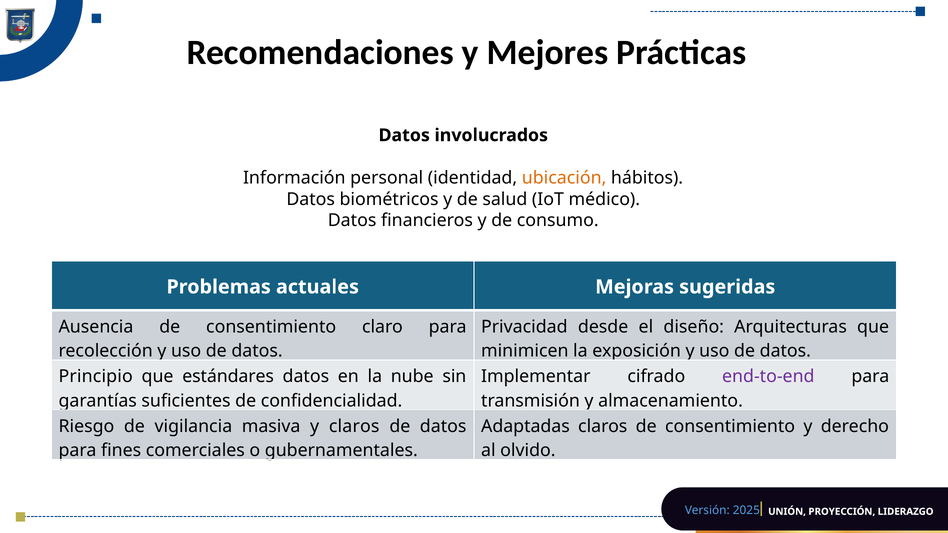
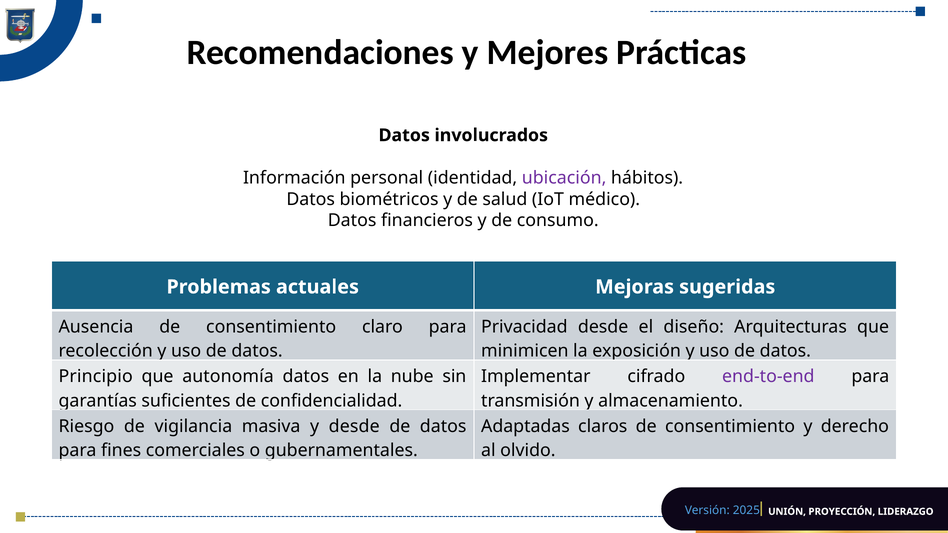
ubicación colour: orange -> purple (564, 178)
estándares: estándares -> autonomía (228, 377)
y claros: claros -> desde (354, 427)
